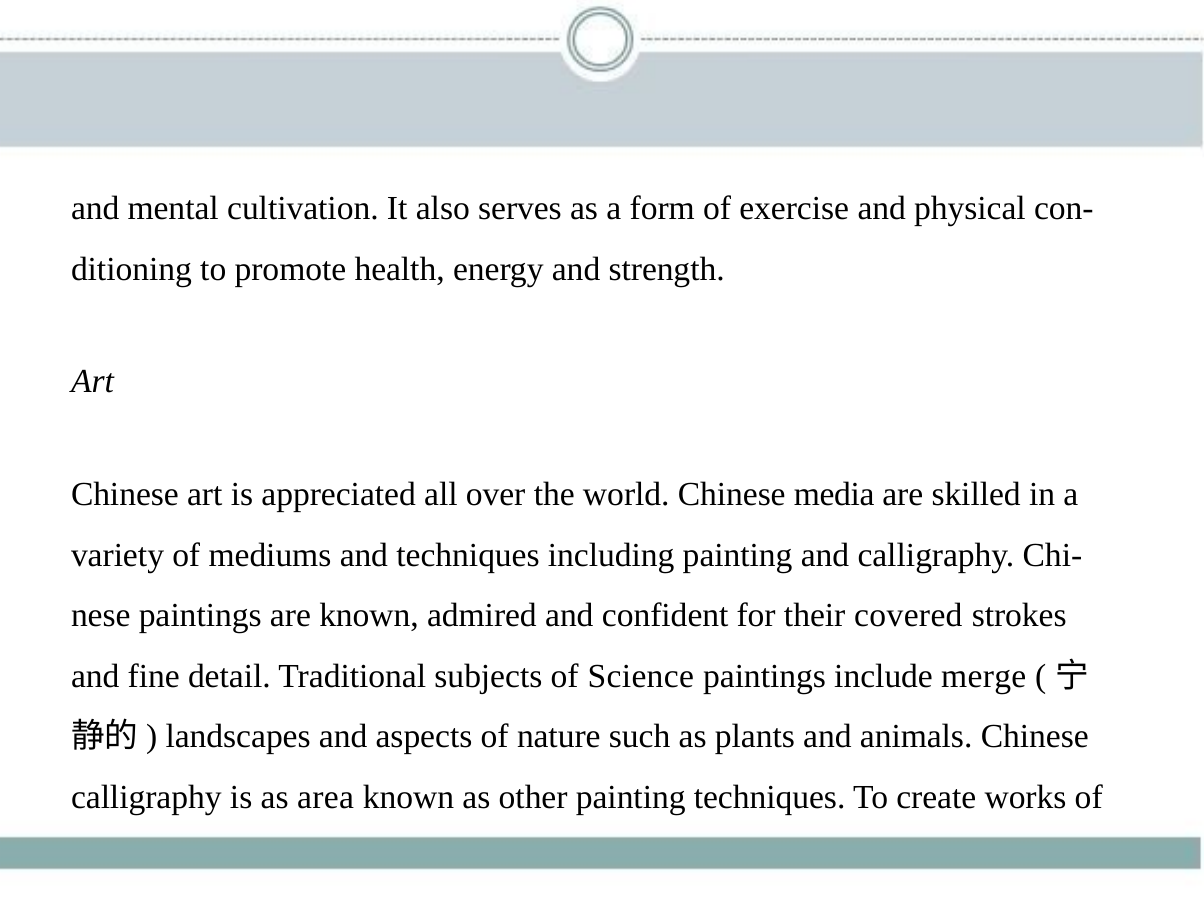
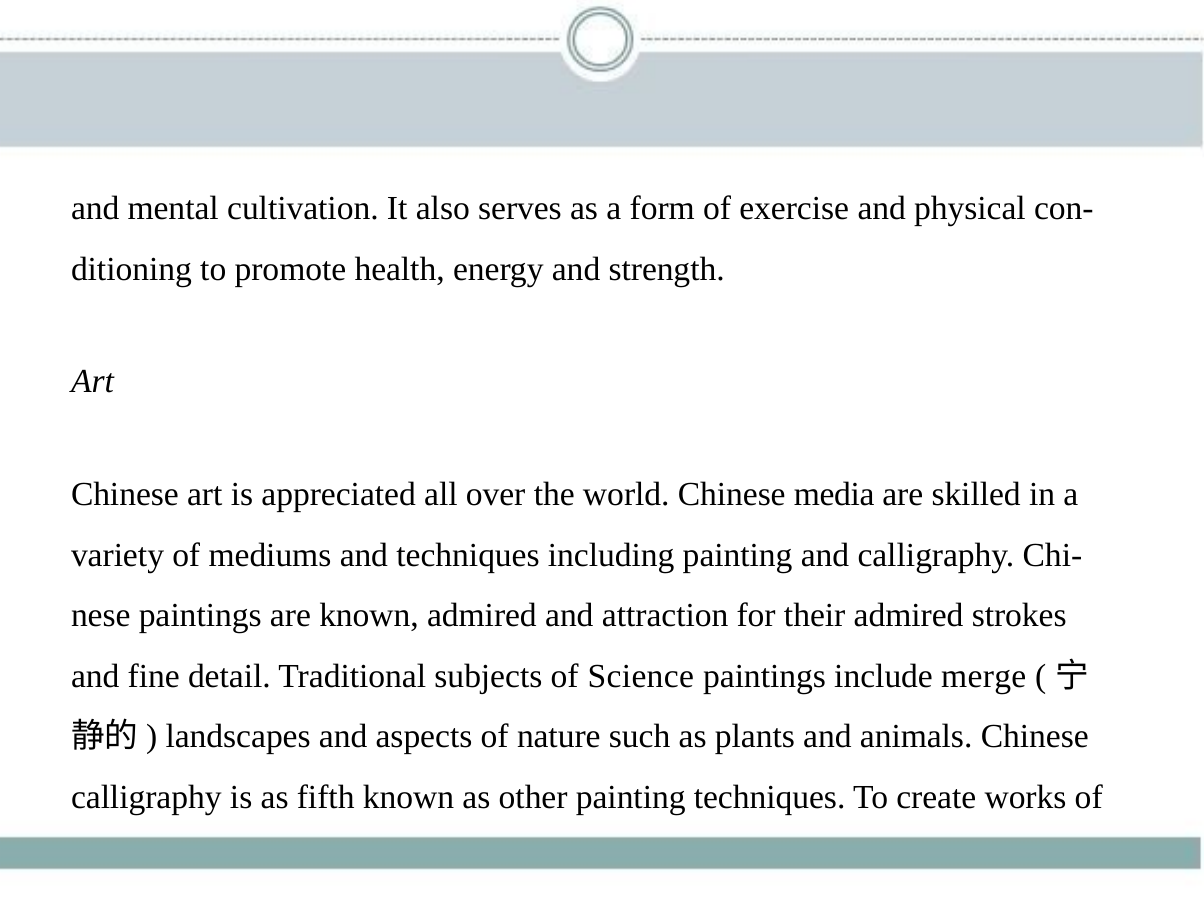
confident: confident -> attraction (665, 615)
their covered: covered -> admired (909, 615)
area: area -> fifth (326, 797)
